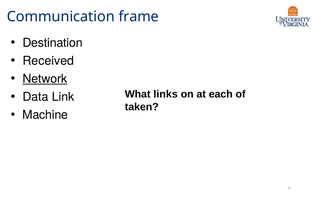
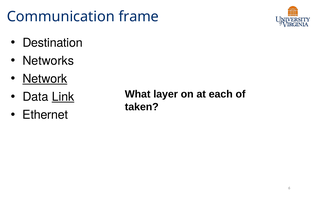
Received: Received -> Networks (48, 61)
links: links -> layer (166, 94)
Link underline: none -> present (63, 97)
Machine: Machine -> Ethernet (45, 115)
